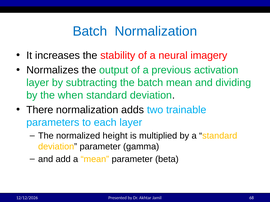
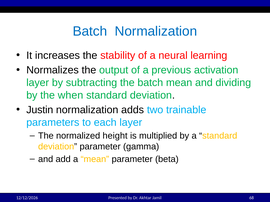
imagery: imagery -> learning (209, 56)
There: There -> Justin (40, 110)
